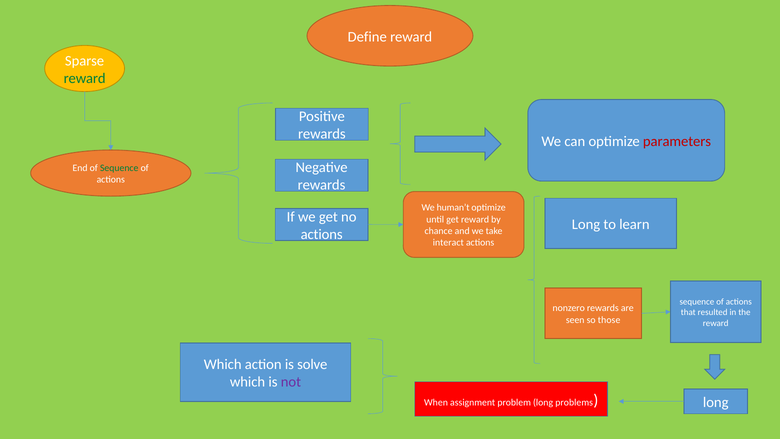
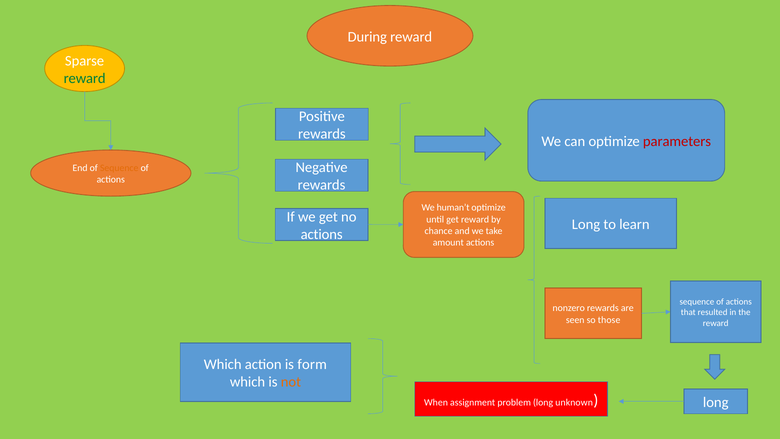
Define: Define -> During (367, 37)
Sequence colour: green -> orange (119, 168)
interact: interact -> amount (448, 243)
solve: solve -> form (312, 364)
not colour: purple -> orange (291, 382)
problems: problems -> unknown (574, 402)
